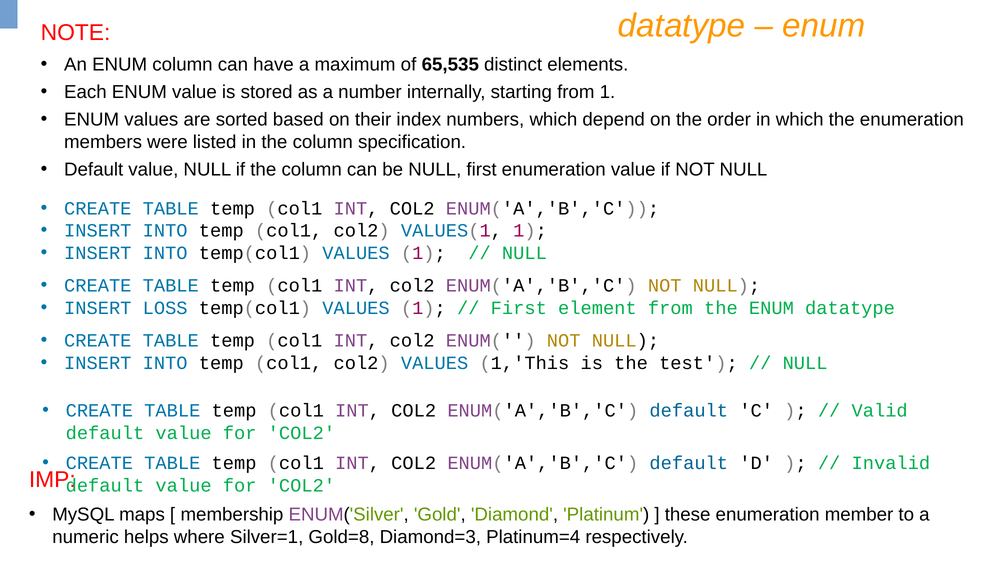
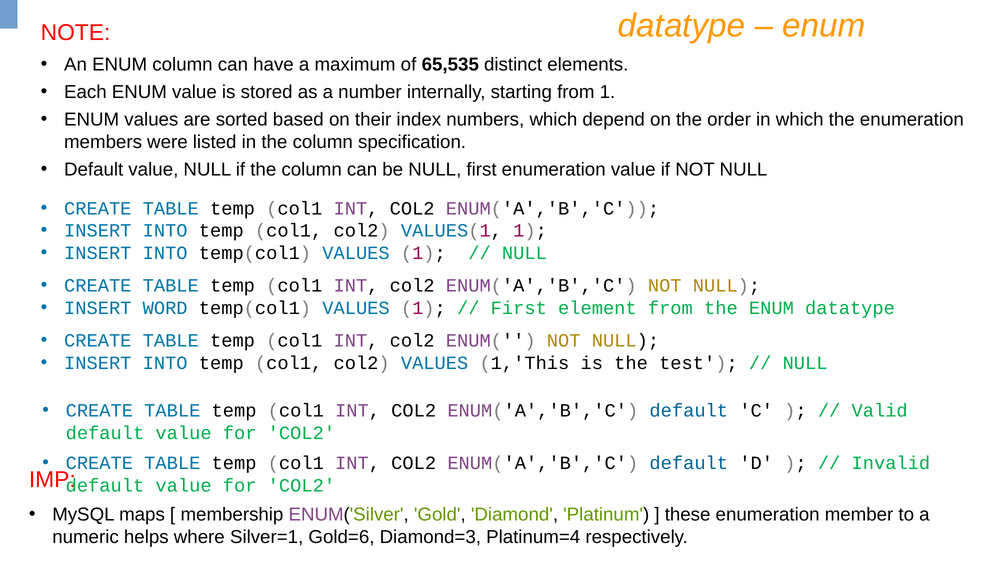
LOSS: LOSS -> WORD (165, 308)
Gold=8: Gold=8 -> Gold=6 (341, 537)
